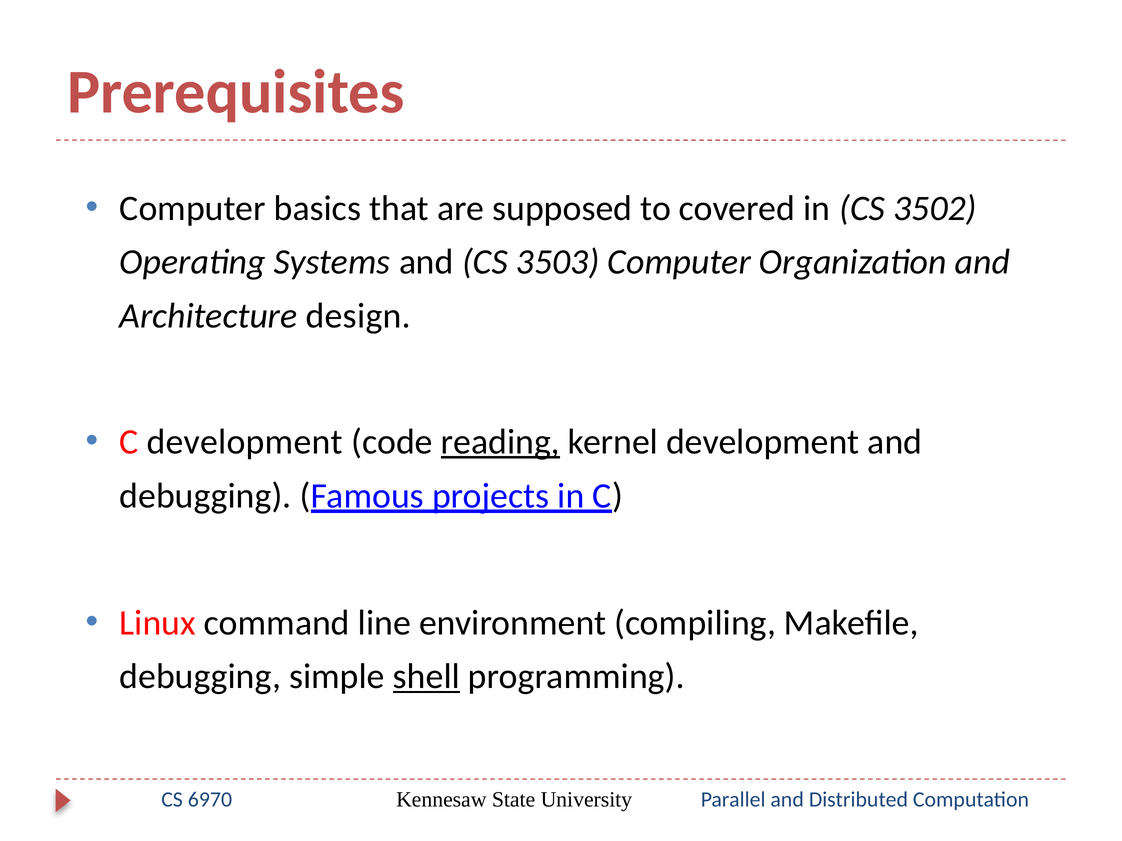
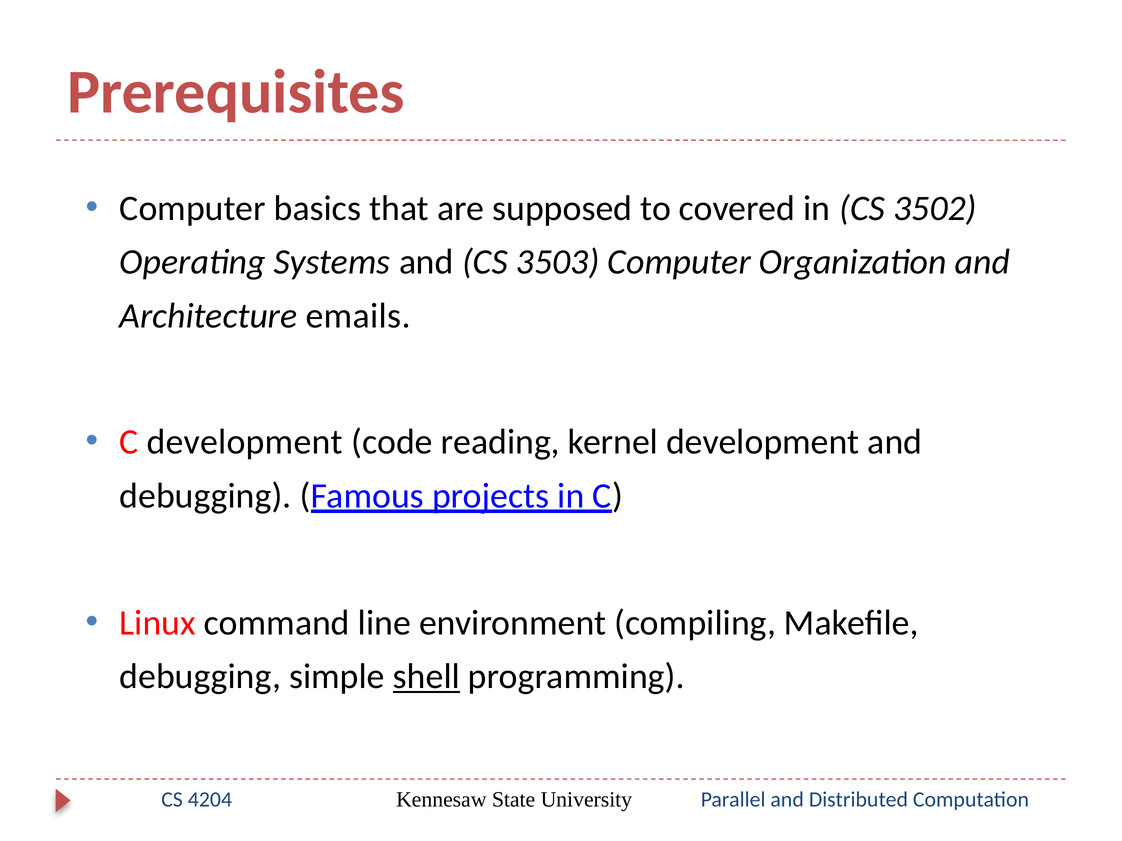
design: design -> emails (358, 316)
reading underline: present -> none (500, 442)
6970: 6970 -> 4204 (210, 800)
